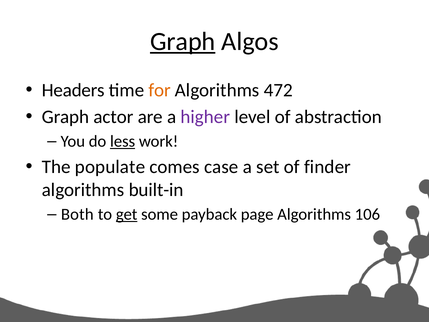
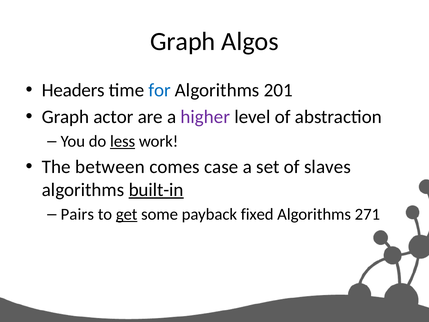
Graph underline: present -> none (183, 42)
for colour: orange -> blue (160, 90)
472: 472 -> 201 (278, 90)
populate: populate -> between (110, 167)
finder: finder -> slaves (327, 167)
built-in underline: none -> present (156, 190)
Both: Both -> Pairs (77, 214)
page: page -> fixed (257, 214)
106: 106 -> 271 (367, 214)
